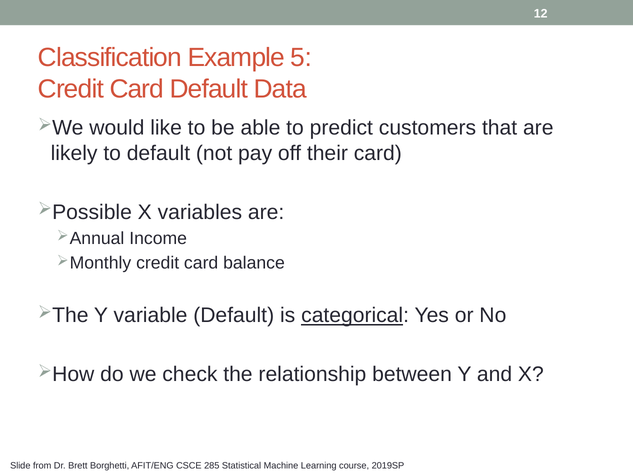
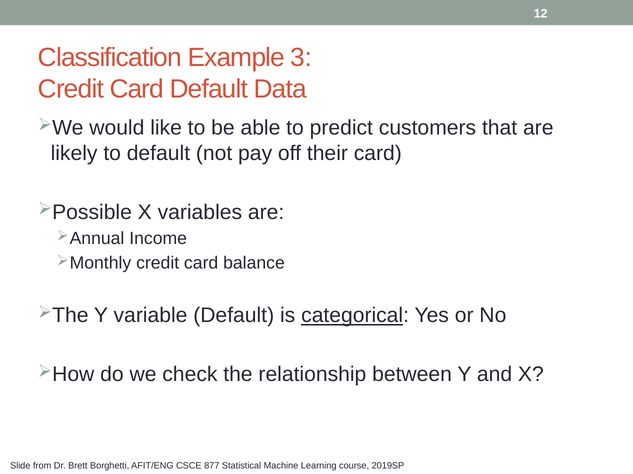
5: 5 -> 3 (301, 58)
285: 285 -> 877 (212, 466)
